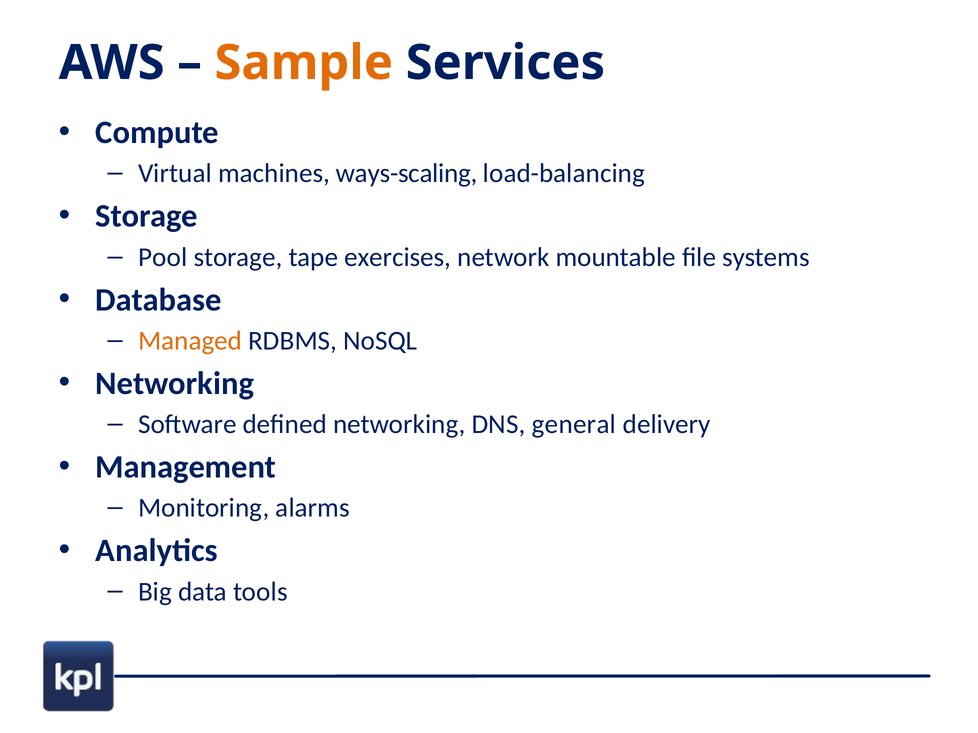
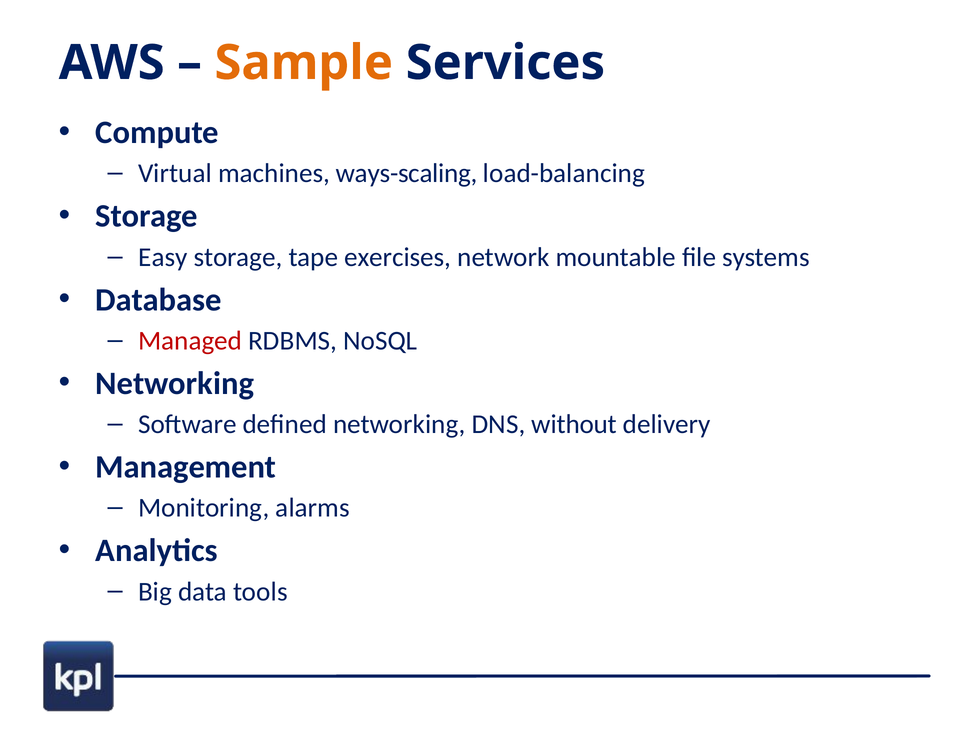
Pool: Pool -> Easy (163, 257)
Managed colour: orange -> red (190, 341)
general: general -> without (574, 425)
